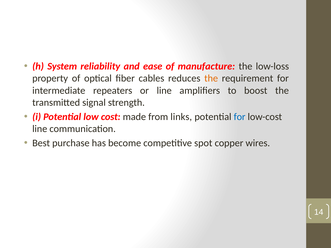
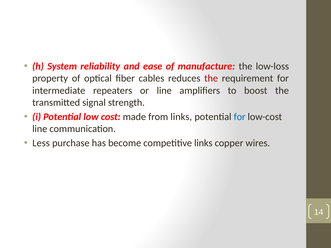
the colour: orange -> red (211, 78)
Best: Best -> Less (41, 143)
competitive spot: spot -> links (203, 143)
